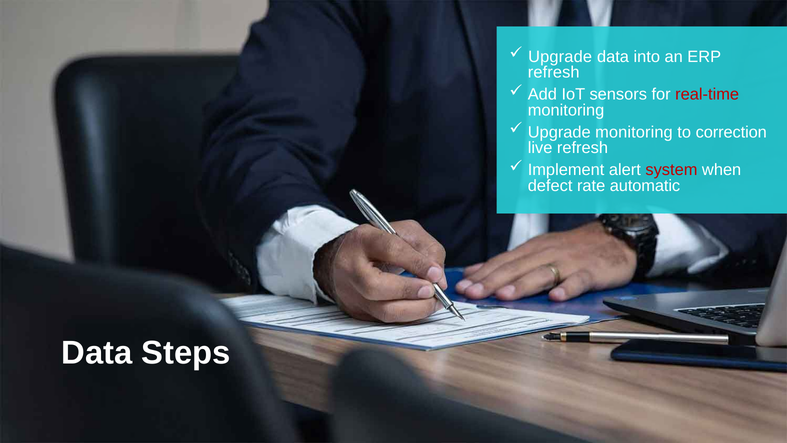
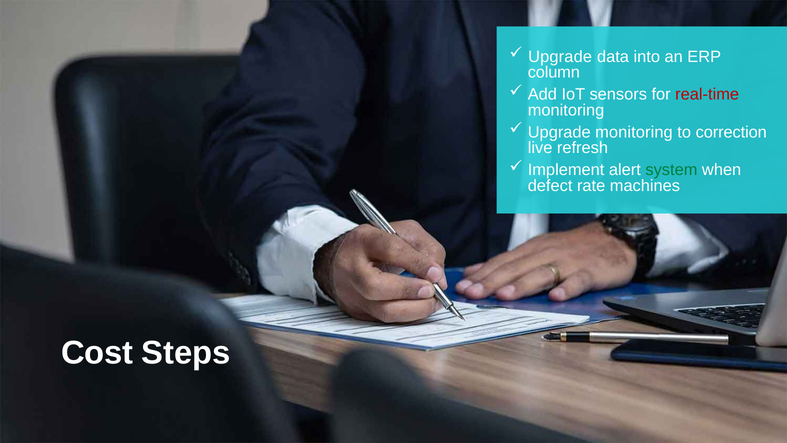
refresh: refresh -> column (554, 72)
system colour: red -> green (671, 170)
automatic: automatic -> machines (645, 186)
Data: Data -> Cost (97, 353)
